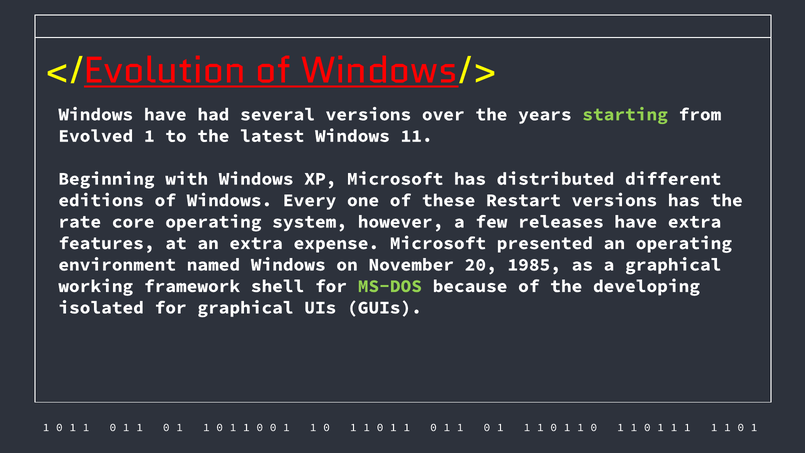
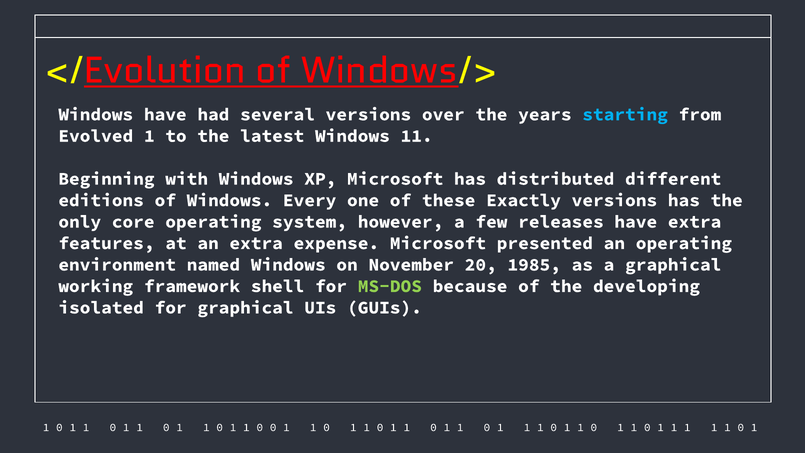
starting colour: light green -> light blue (625, 114)
Restart: Restart -> Exactly (524, 200)
rate: rate -> only (80, 222)
